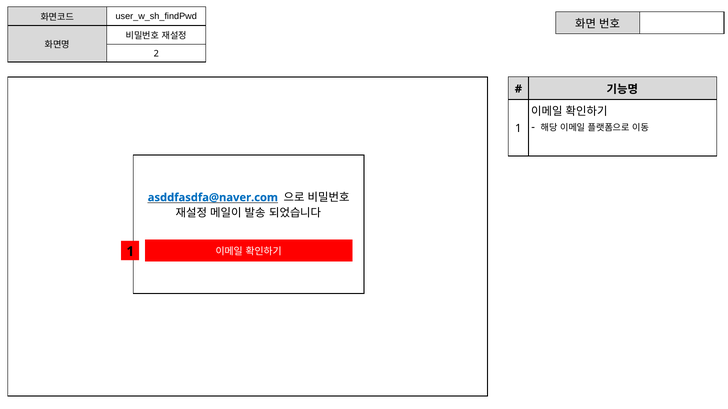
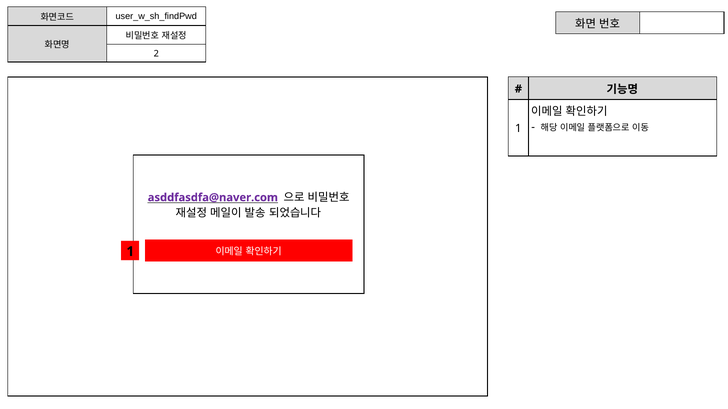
asddfasdfa@naver.com colour: blue -> purple (213, 198)
